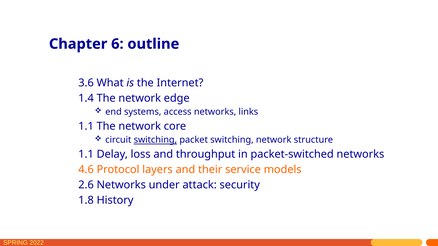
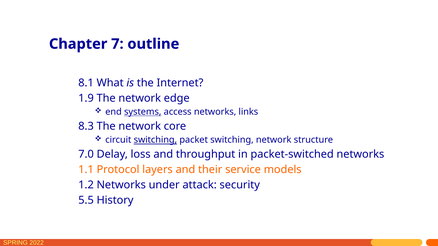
6: 6 -> 7 (117, 44)
3.6: 3.6 -> 8.1 (86, 83)
1.4: 1.4 -> 1.9 (86, 98)
systems underline: none -> present (143, 112)
1.1: 1.1 -> 8.3 (86, 126)
1.1: 1.1 -> 7.0 (86, 155)
4.6: 4.6 -> 1.1 (86, 170)
2.6: 2.6 -> 1.2 (86, 185)
1.8: 1.8 -> 5.5 (86, 201)
